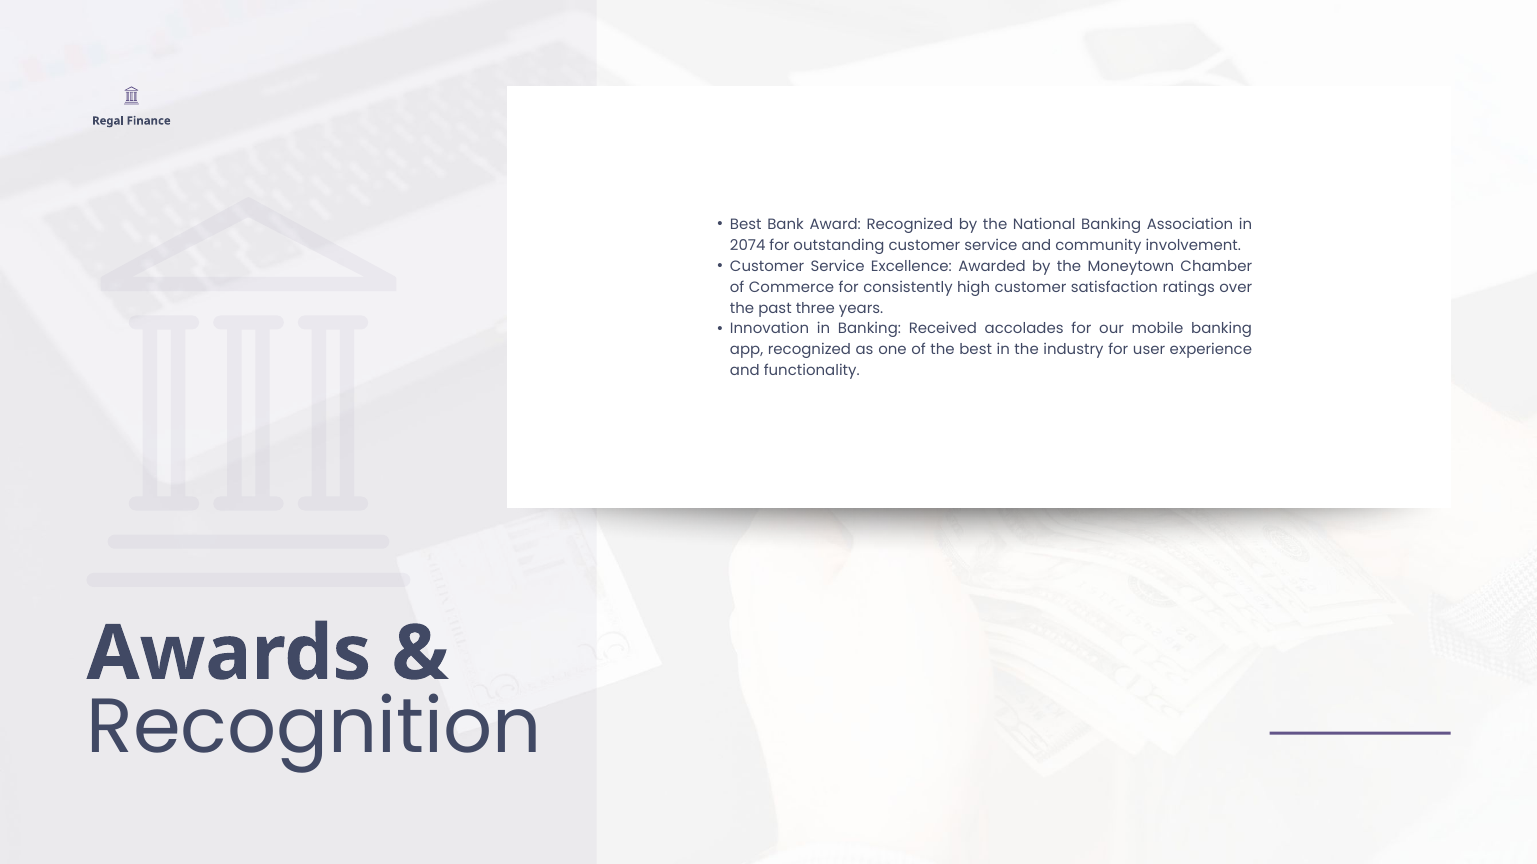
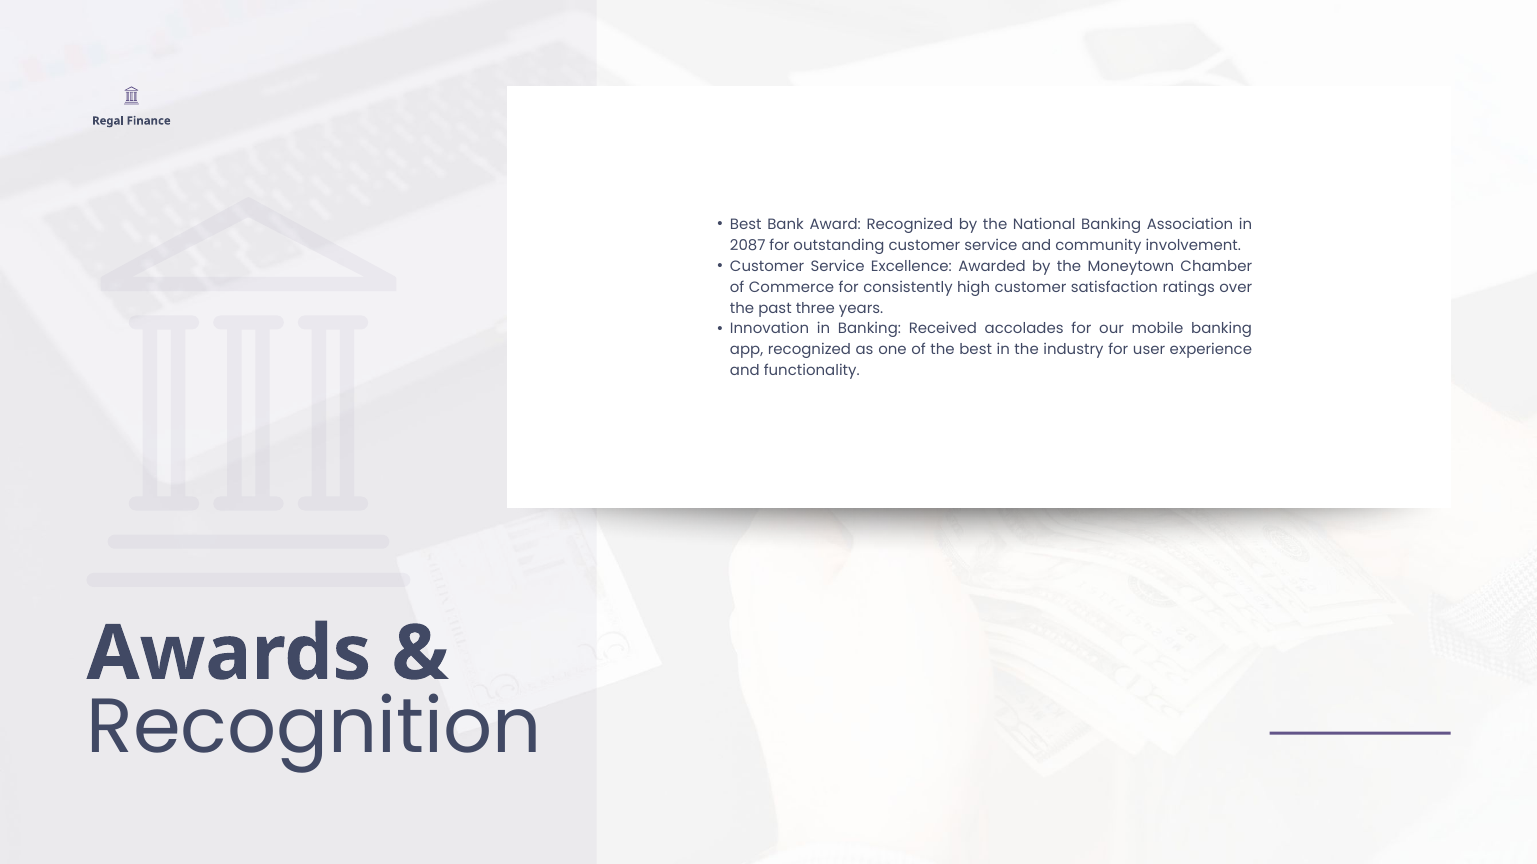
2074: 2074 -> 2087 (748, 246)
